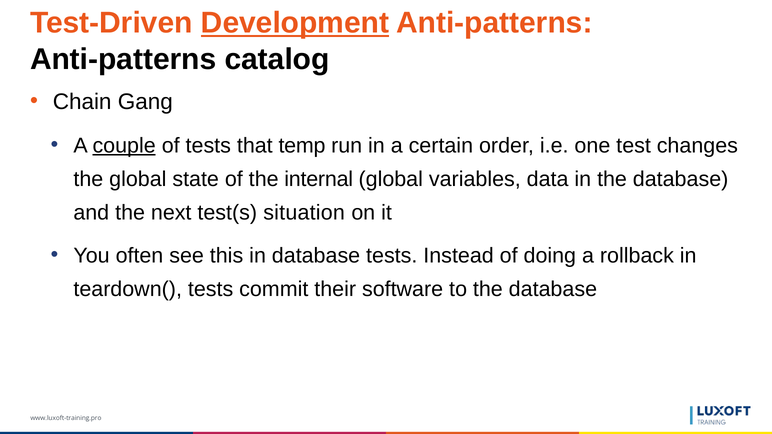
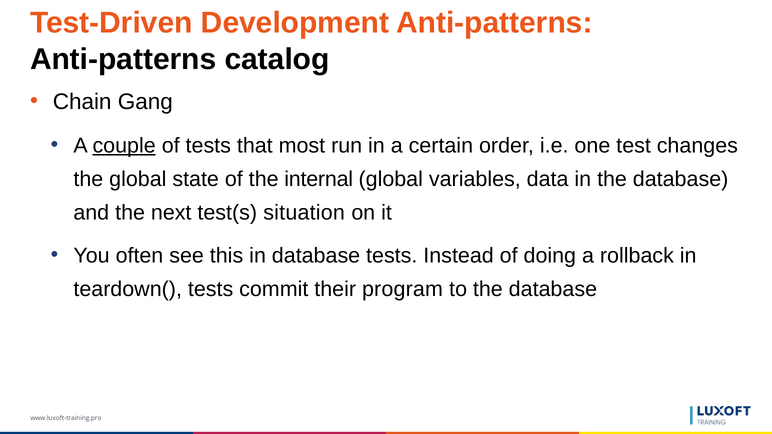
Development underline: present -> none (295, 23)
temp: temp -> most (302, 146)
software: software -> program (402, 289)
